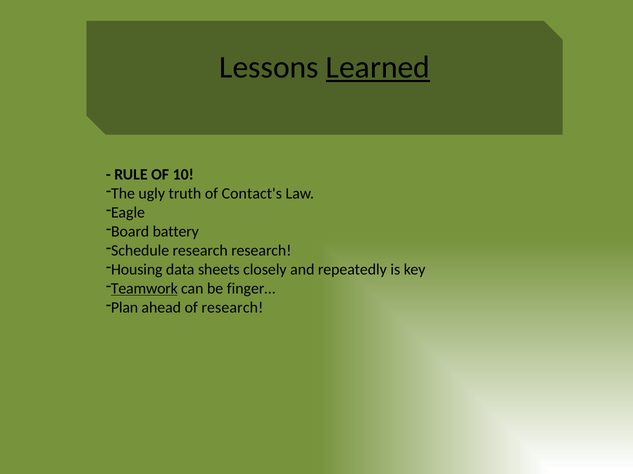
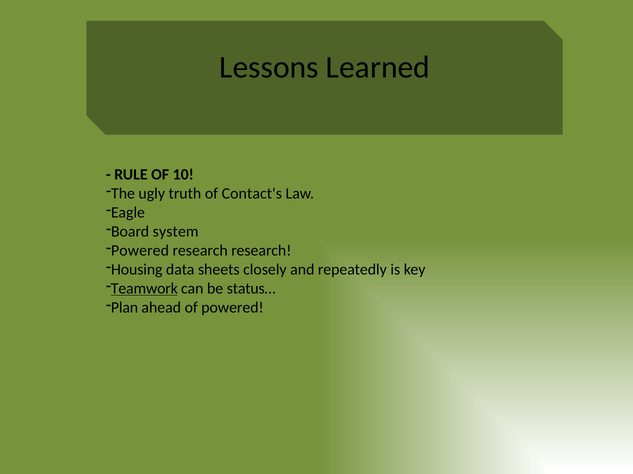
Learned underline: present -> none (378, 68)
battery: battery -> system (176, 232)
Schedule: Schedule -> Powered (140, 251)
finger…: finger… -> status… (251, 289)
of research: research -> powered (232, 308)
